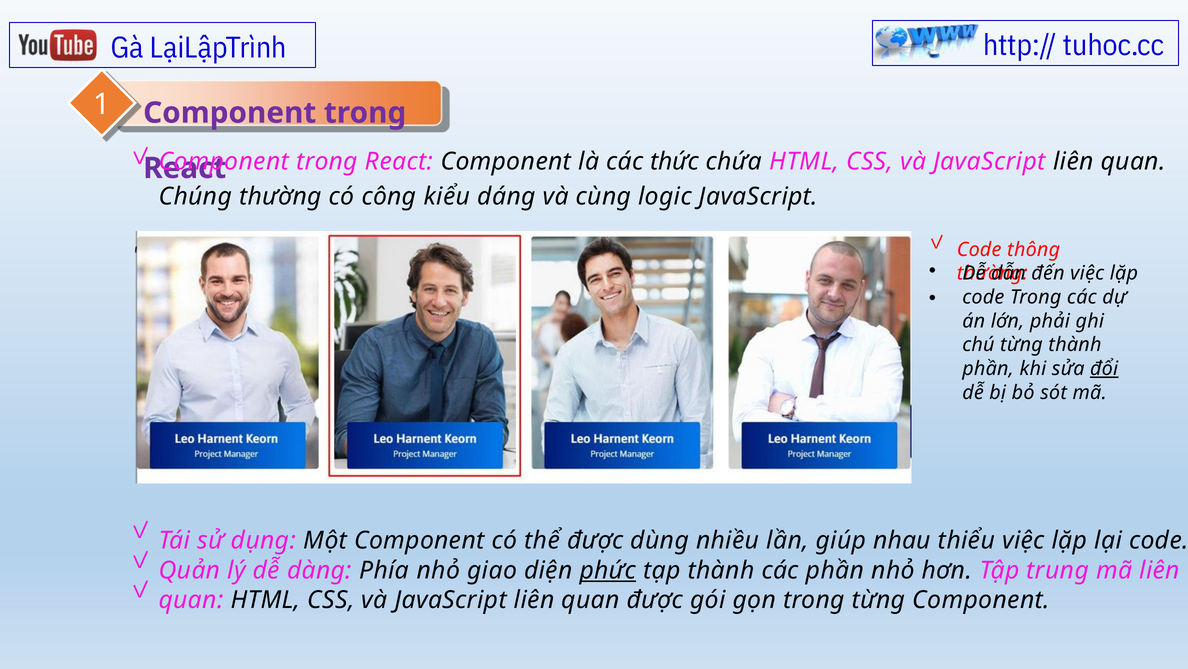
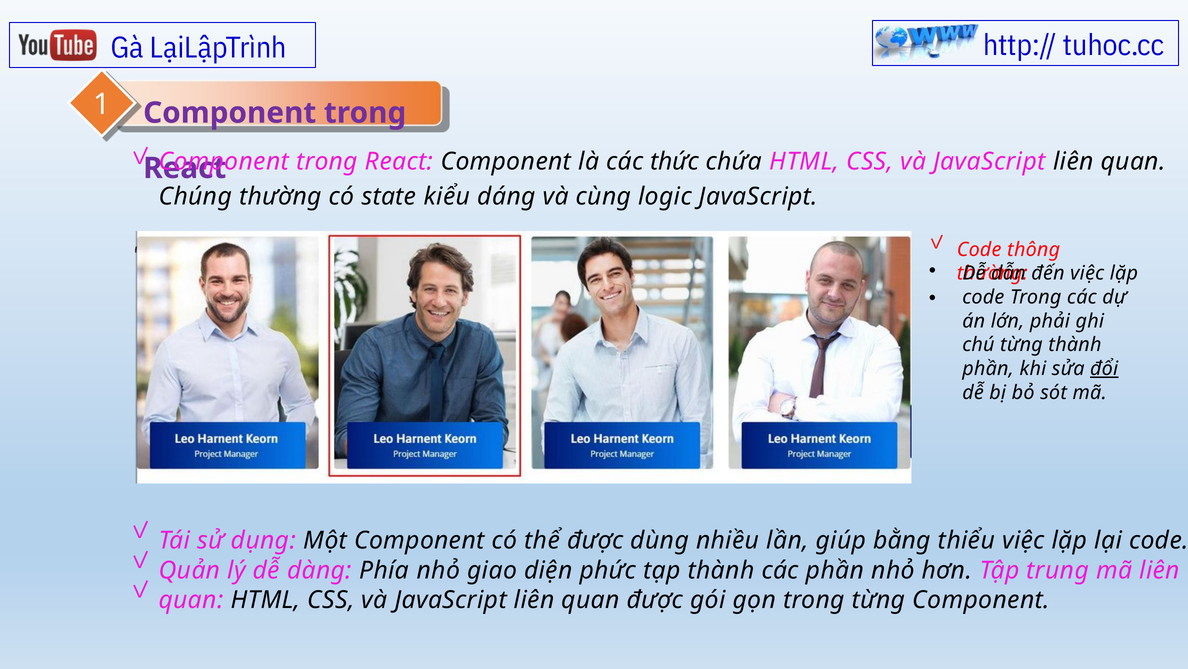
công: công -> state (389, 196)
nhau: nhau -> bằng (902, 540)
phức underline: present -> none (608, 570)
